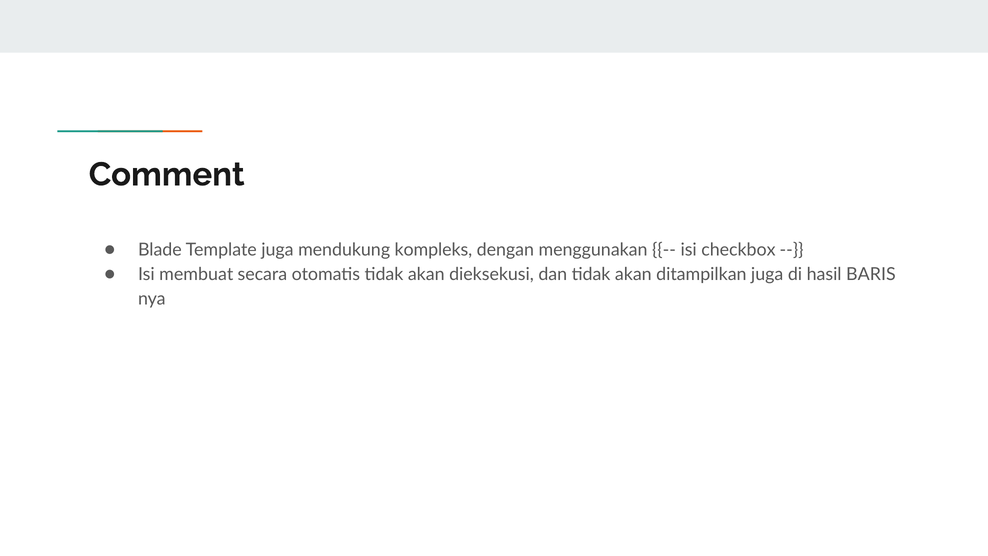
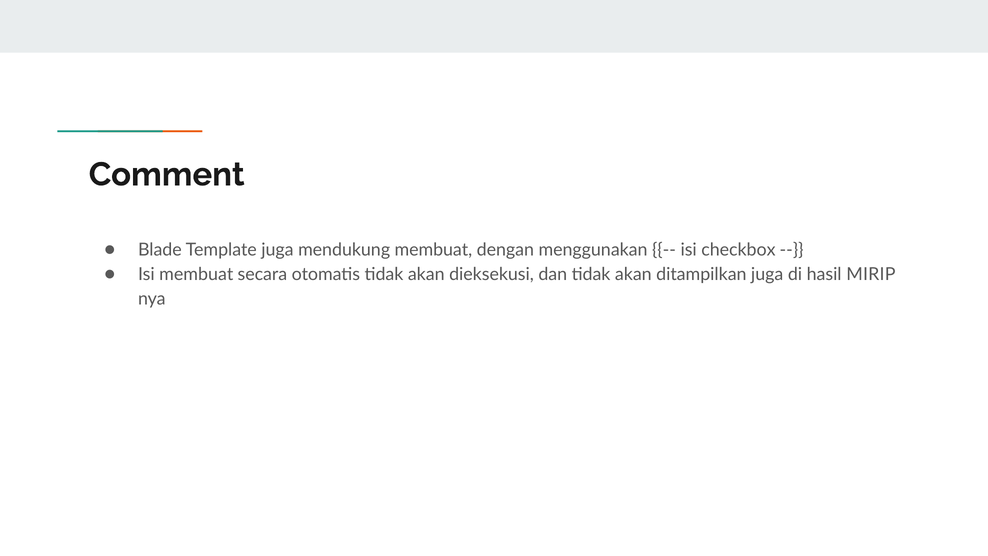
mendukung kompleks: kompleks -> membuat (433, 250)
BARIS: BARIS -> MIRIP (871, 274)
